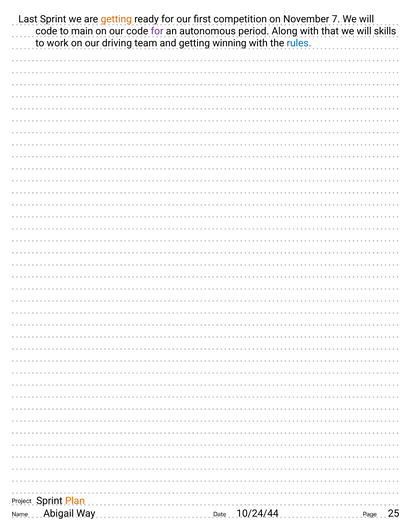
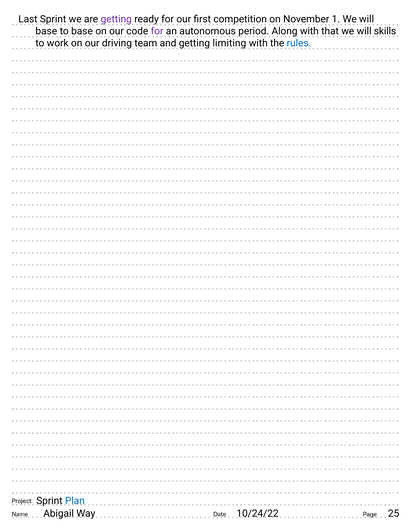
getting colour: orange -> purple (116, 19)
7: 7 -> 1 (336, 19)
code: code -> base (46, 31)
to main: main -> base (82, 31)
winning: winning -> limiting (229, 43)
Plan colour: orange -> blue (75, 502)
10/24/44: 10/24/44 -> 10/24/22 (258, 514)
